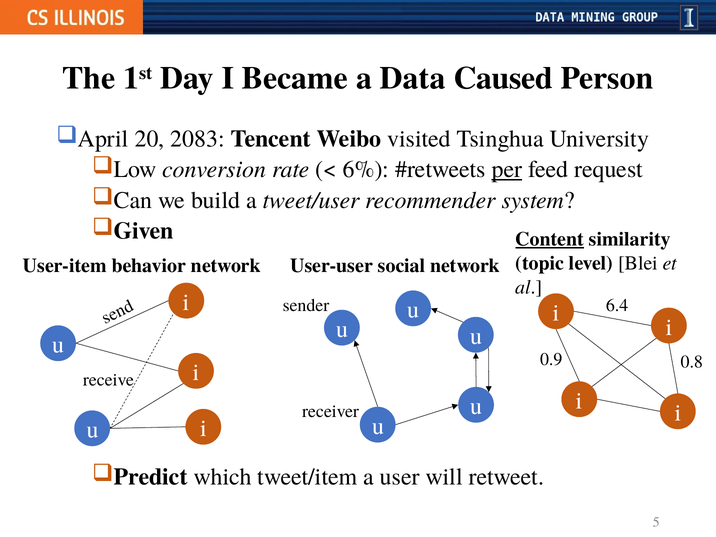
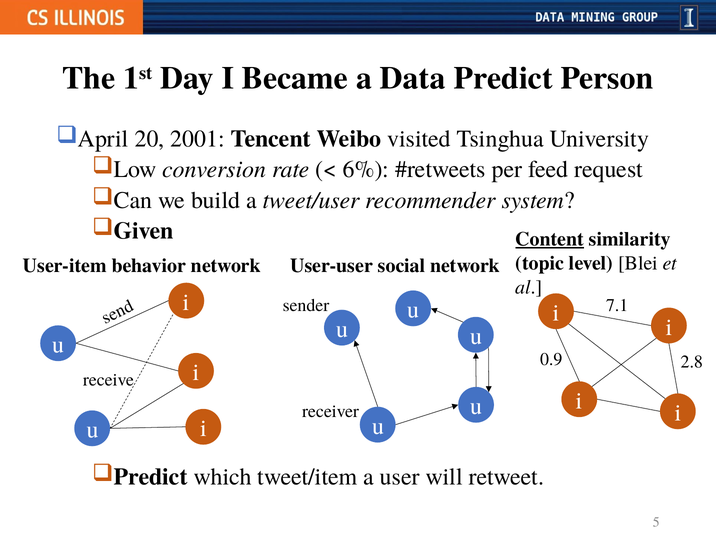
Data Caused: Caused -> Predict (503, 78)
2083: 2083 -> 2001 (198, 139)
per underline: present -> none (507, 169)
6.4: 6.4 -> 7.1 (617, 305)
0.8: 0.8 -> 2.8 (692, 362)
